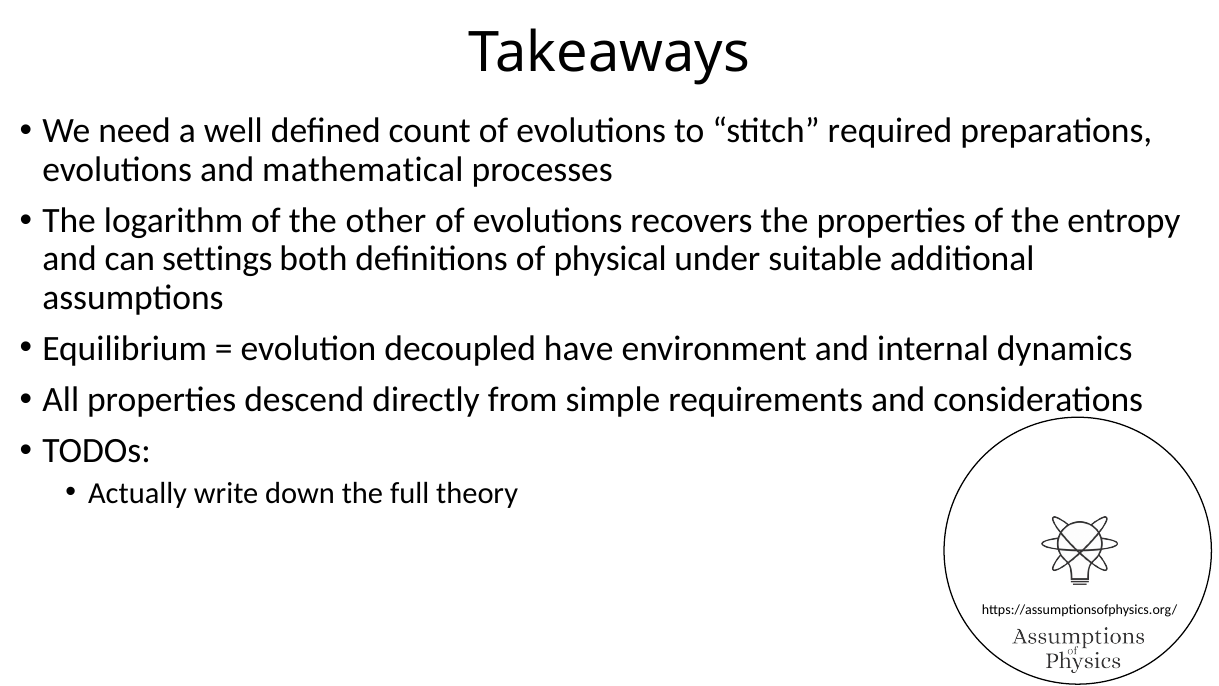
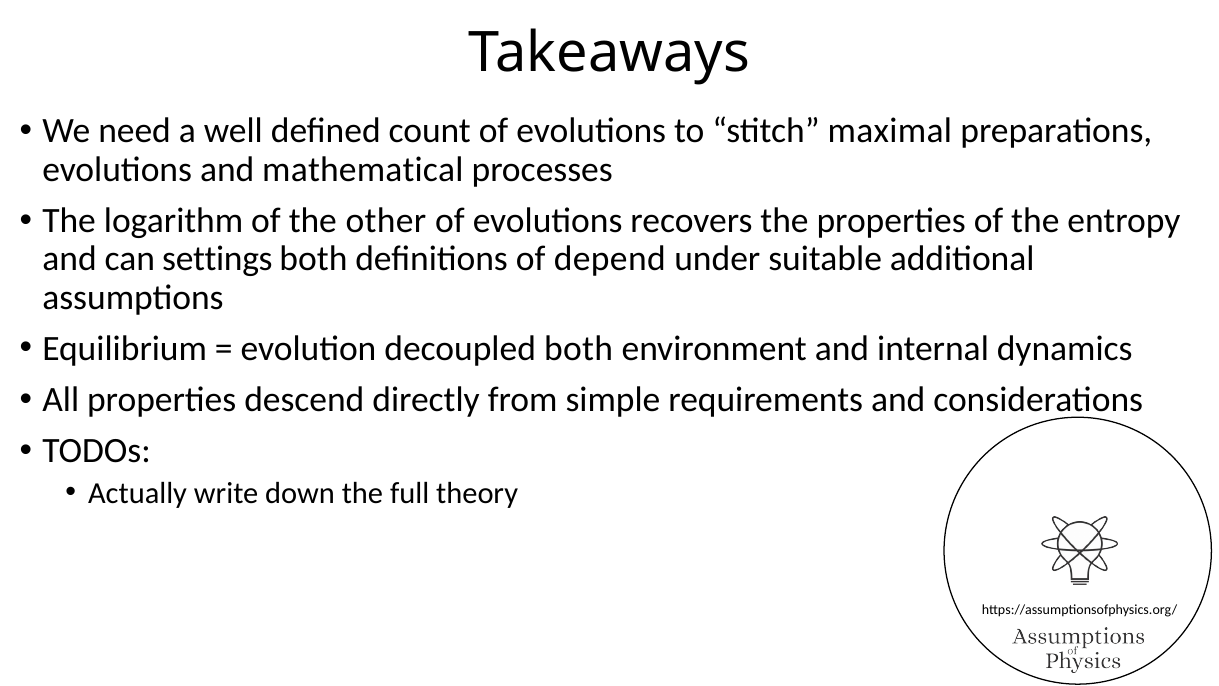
required: required -> maximal (890, 131)
physical: physical -> depend (610, 259)
decoupled have: have -> both (579, 348)
